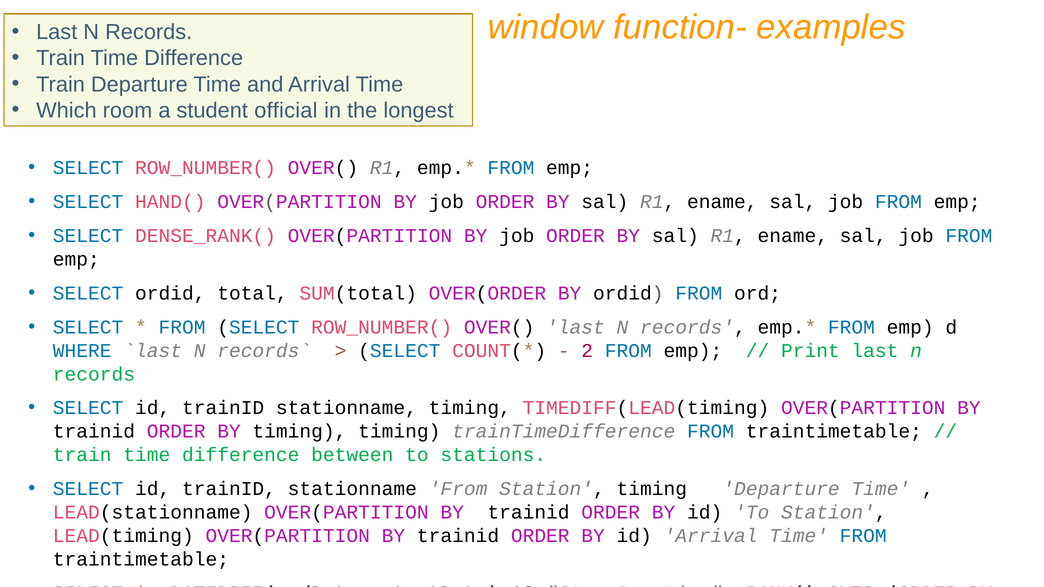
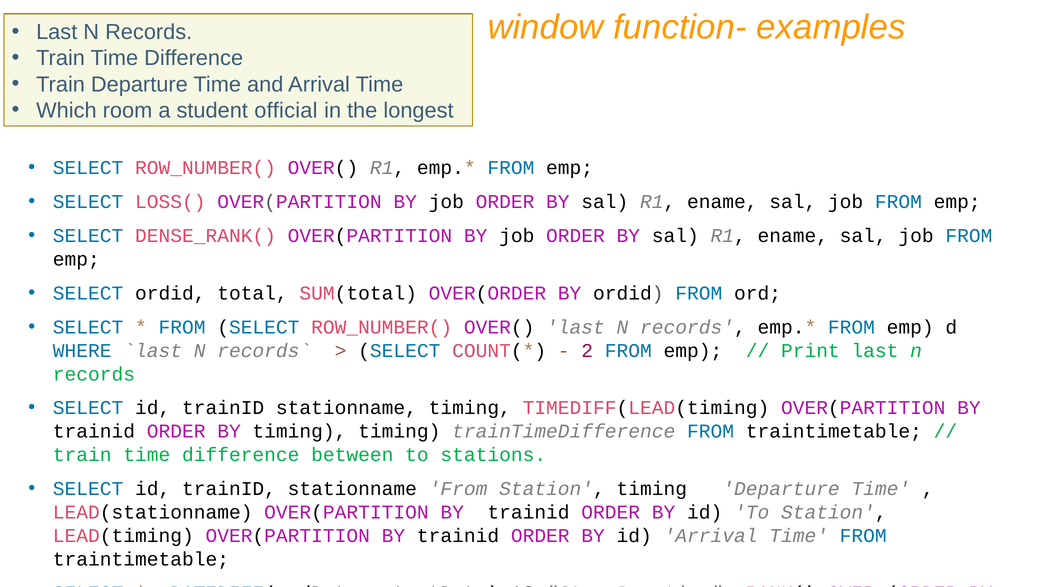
HAND(: HAND( -> LOSS( (170, 202)
